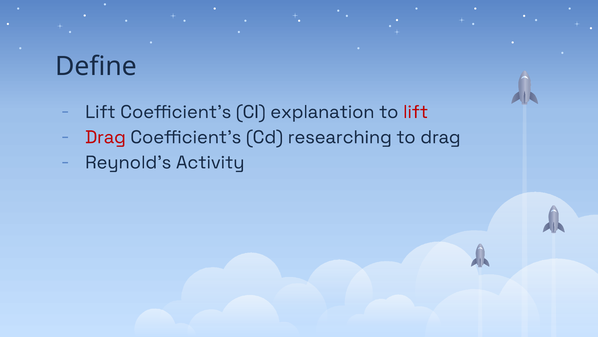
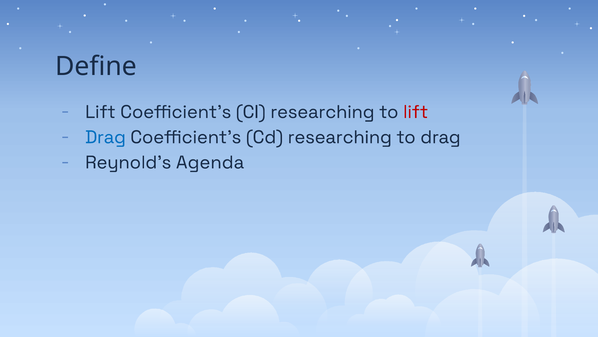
Cl explanation: explanation -> researching (322, 112)
Drag colour: red -> blue (105, 137)
Activity: Activity -> Agenda (210, 162)
